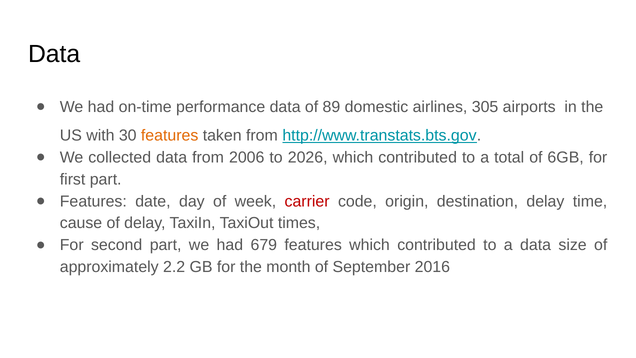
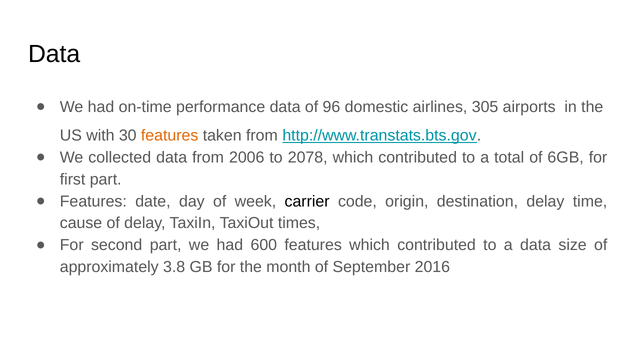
89: 89 -> 96 (331, 107)
2026: 2026 -> 2078 (308, 157)
carrier colour: red -> black (307, 201)
679: 679 -> 600 (264, 245)
2.2: 2.2 -> 3.8 (174, 267)
